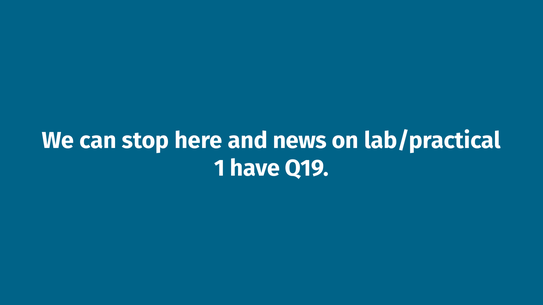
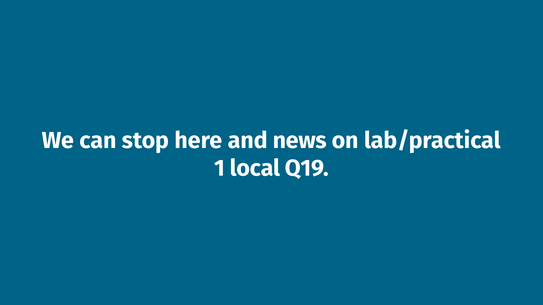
have: have -> local (255, 169)
